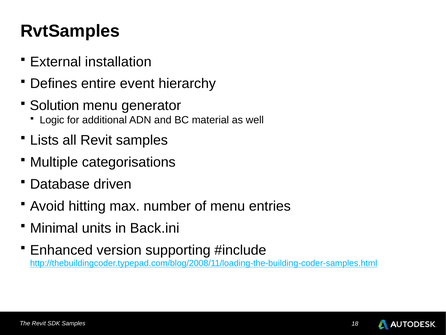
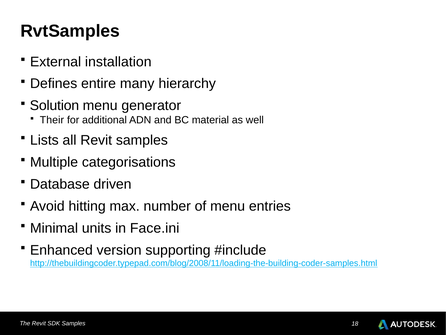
event: event -> many (137, 84)
Logic: Logic -> Their (52, 120)
Back.ini: Back.ini -> Face.ini (155, 228)
